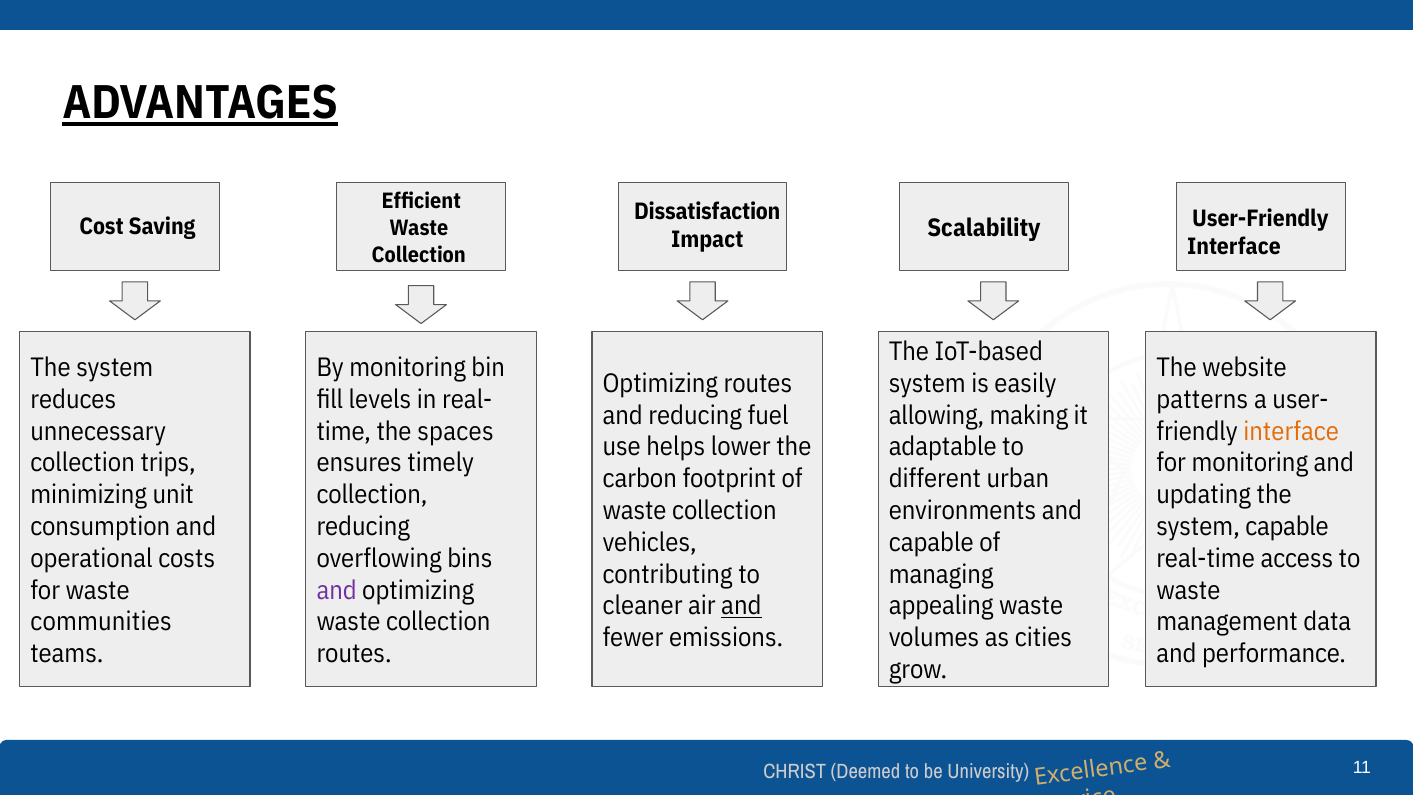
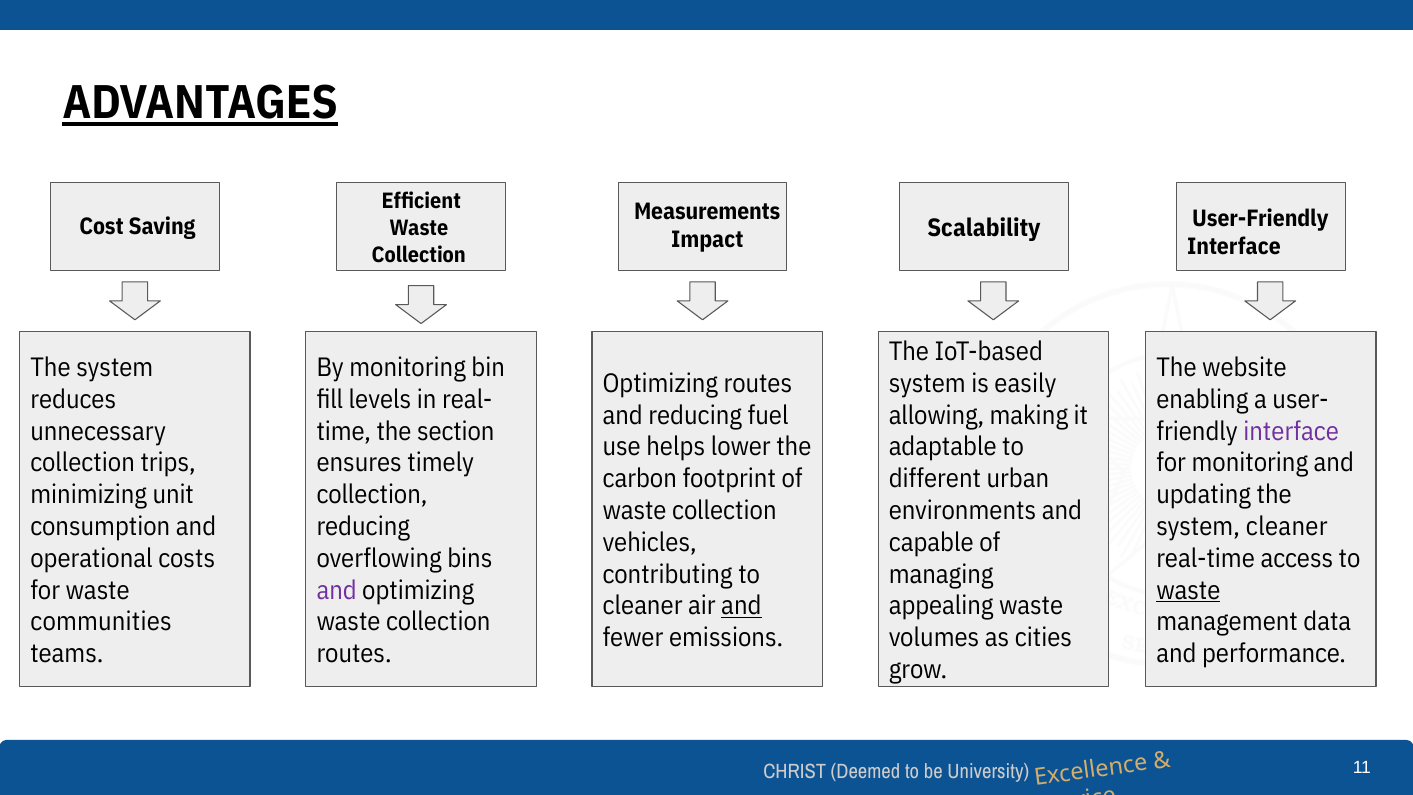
Dissatisfaction: Dissatisfaction -> Measurements (707, 212)
patterns: patterns -> enabling (1202, 399)
spaces: spaces -> section (456, 431)
interface colour: orange -> purple (1291, 431)
system capable: capable -> cleaner (1287, 527)
waste underline: none -> present (1188, 590)
